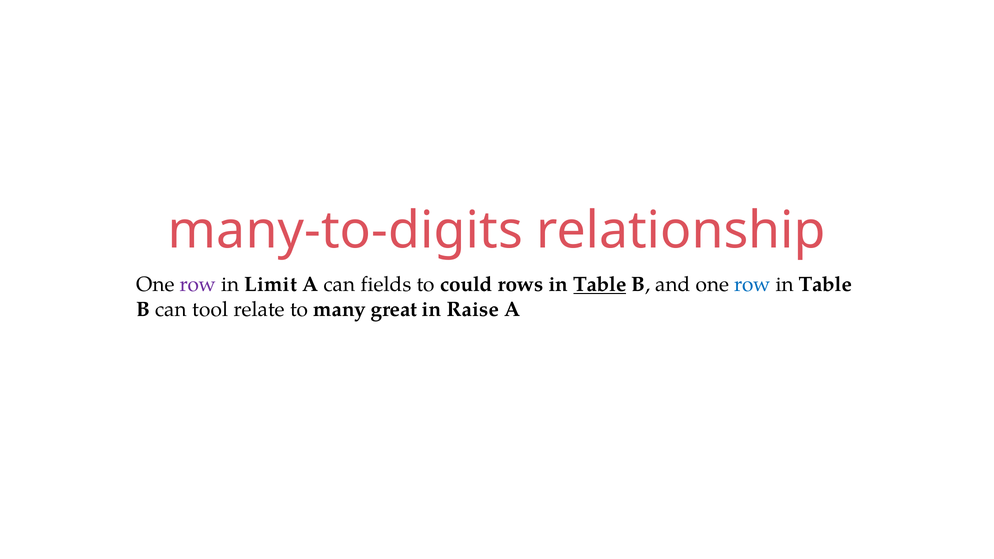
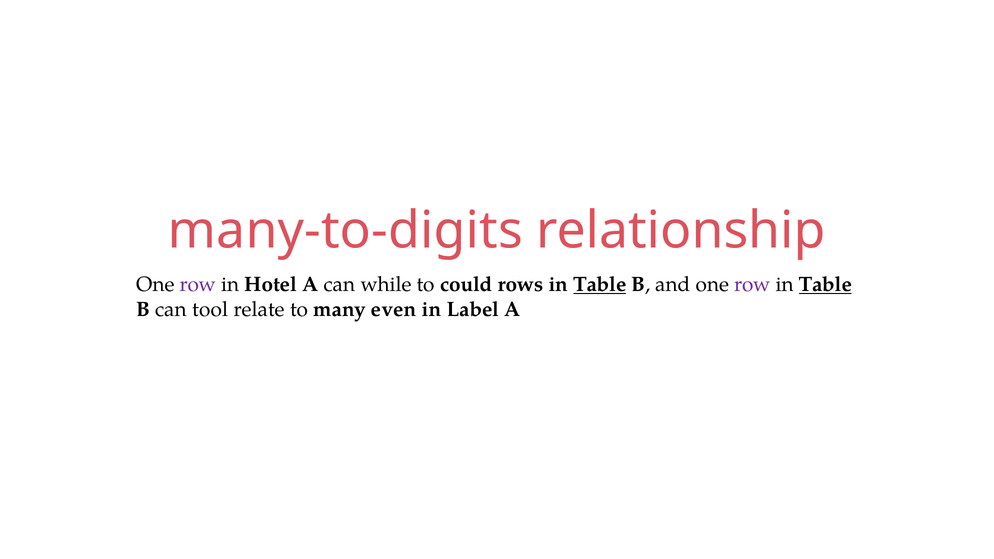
Limit: Limit -> Hotel (271, 285)
fields: fields -> while (386, 285)
row colour: blue -> purple (752, 285)
Table underline: none -> present (825, 285)
great: great -> even (394, 310)
Raise: Raise -> Label (473, 310)
